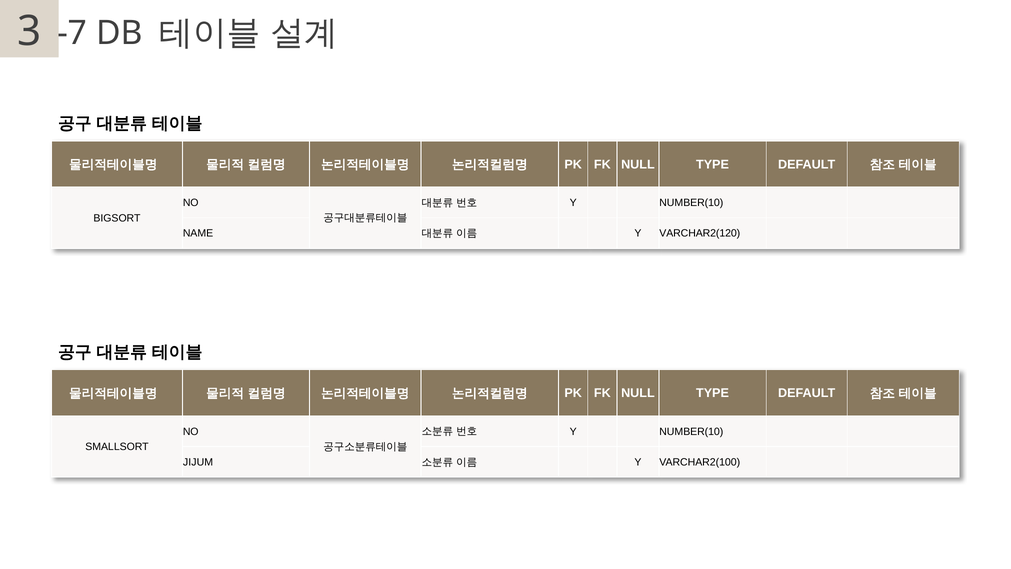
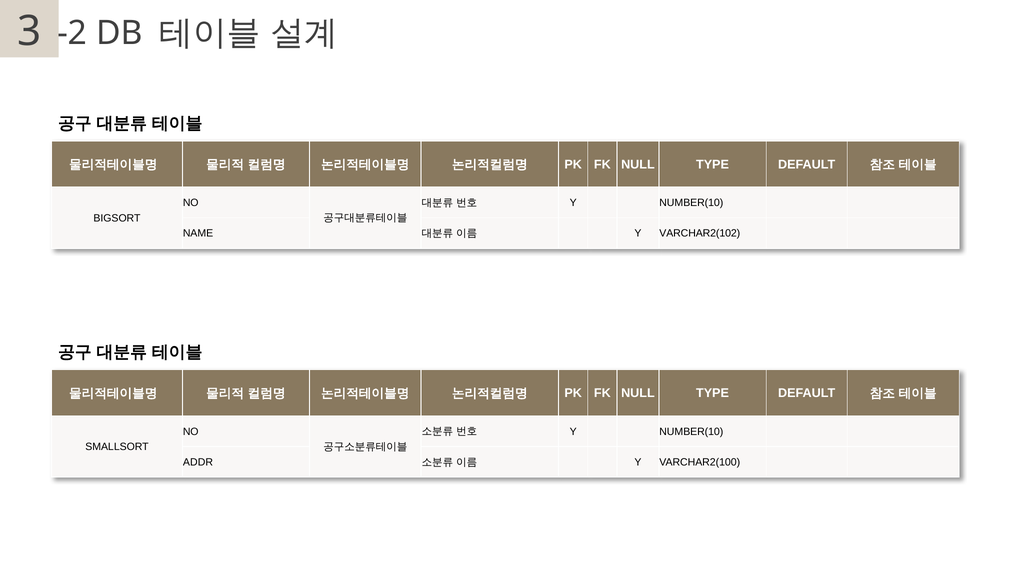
-7: -7 -> -2 (72, 33)
VARCHAR2(120: VARCHAR2(120 -> VARCHAR2(102 (700, 233)
JIJUM: JIJUM -> ADDR (198, 462)
